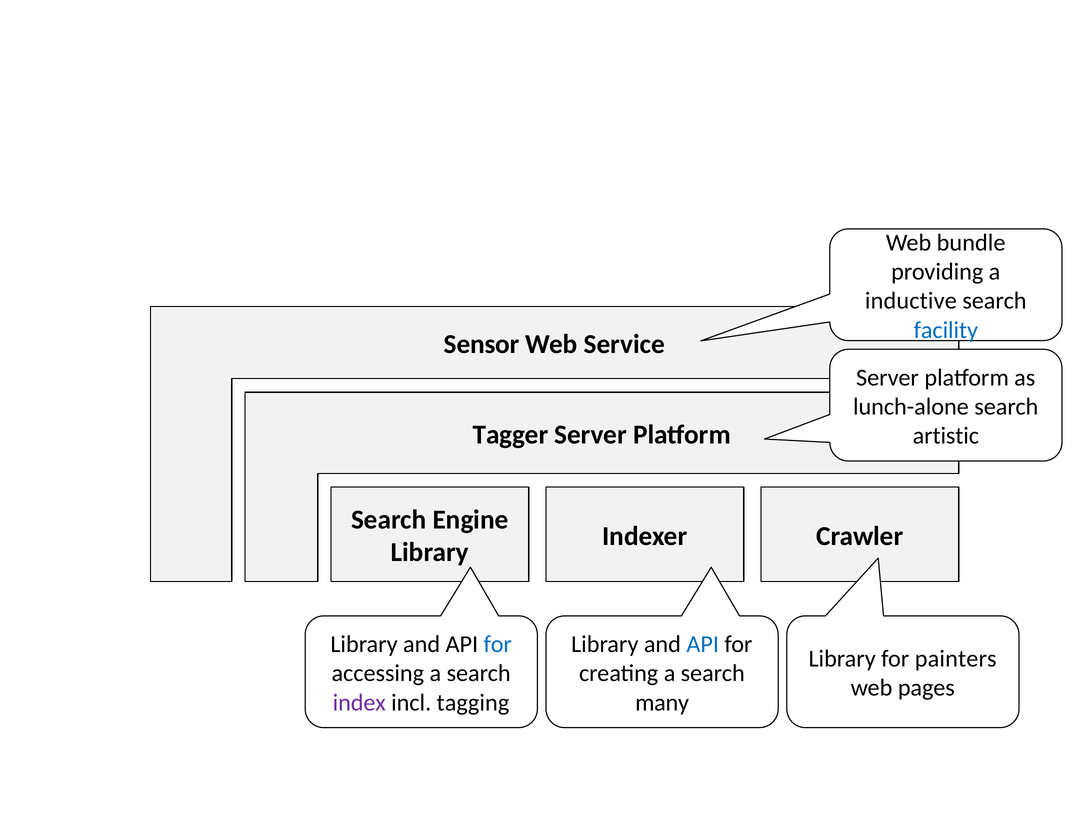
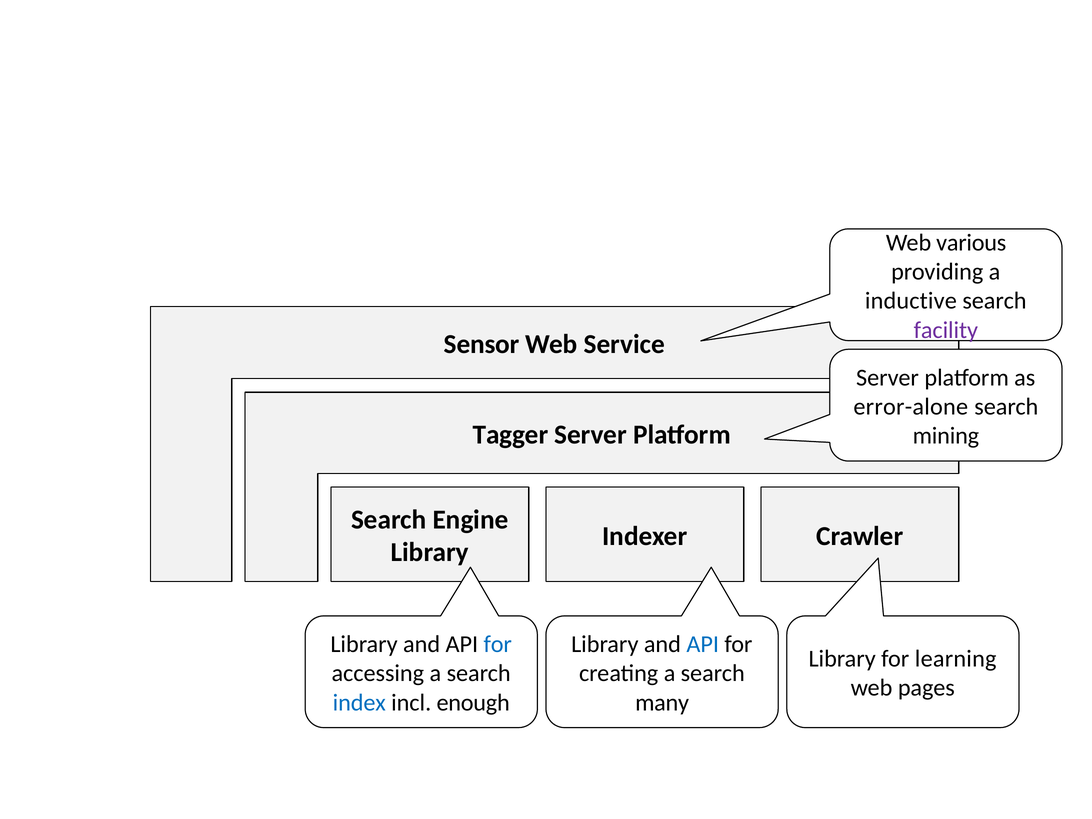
bundle: bundle -> various (971, 243)
facility colour: blue -> purple (946, 330)
lunch-alone: lunch-alone -> error-alone (911, 407)
artistic: artistic -> mining (946, 436)
painters: painters -> learning (956, 659)
index colour: purple -> blue (359, 703)
tagging: tagging -> enough (473, 703)
